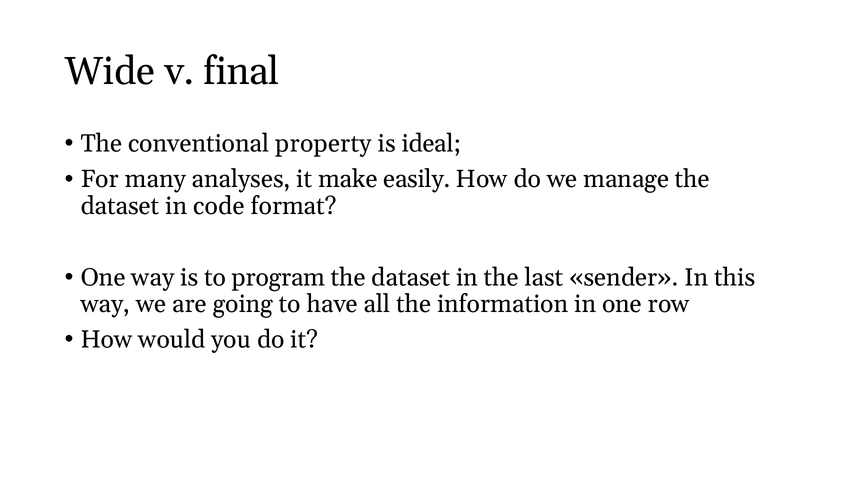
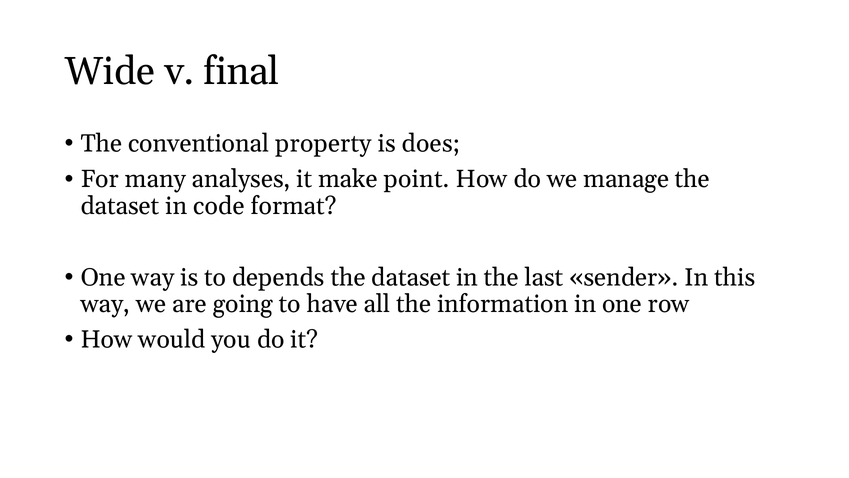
ideal: ideal -> does (431, 144)
easily: easily -> point (417, 179)
program: program -> depends (278, 277)
